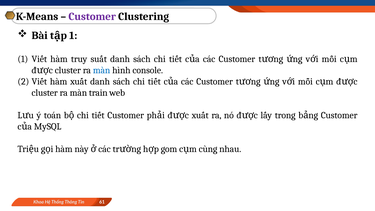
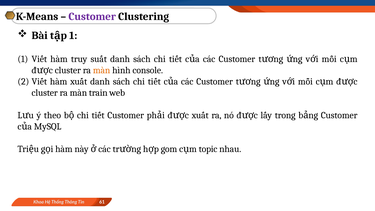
màn colour: blue -> orange (102, 70)
toán: toán -> theo (52, 115)
cùng: cùng -> topic (208, 149)
